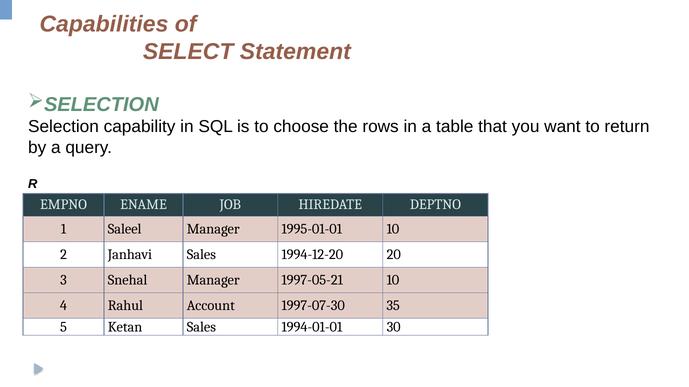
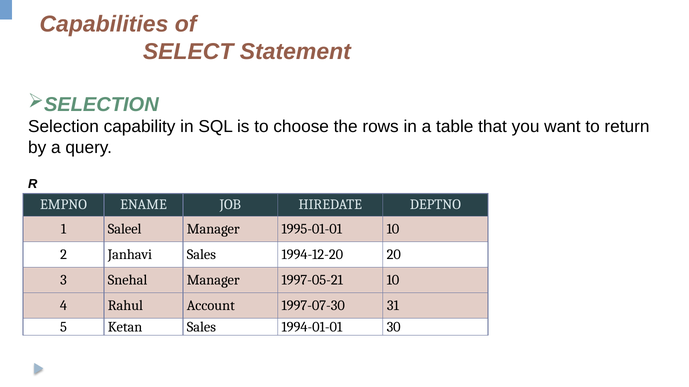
35: 35 -> 31 (393, 306)
